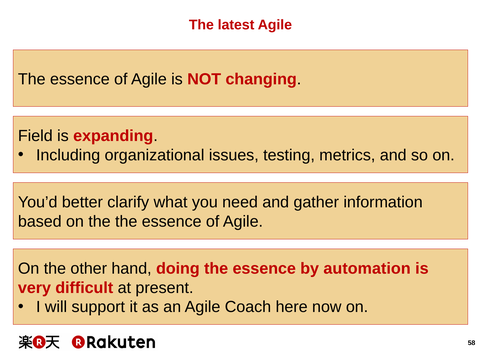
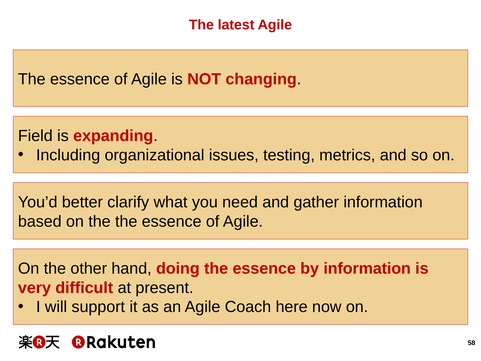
by automation: automation -> information (367, 268)
